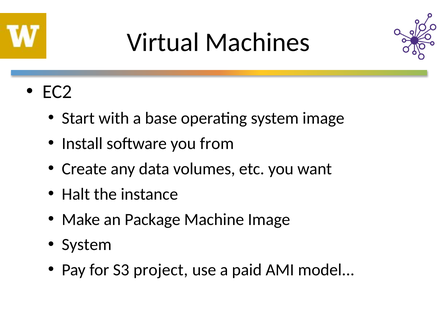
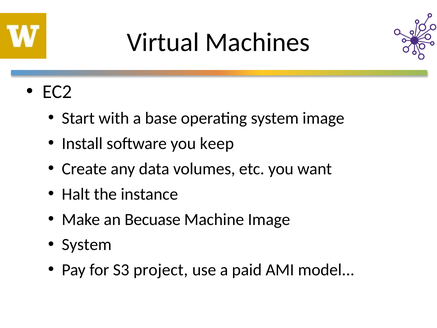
from: from -> keep (217, 143)
Package: Package -> Becuase (153, 219)
